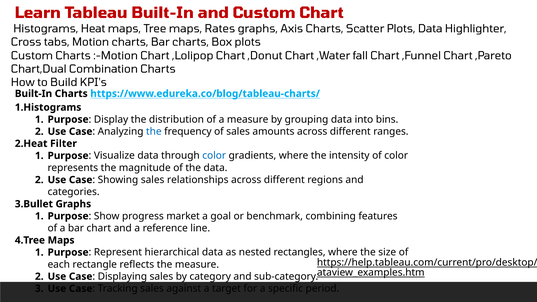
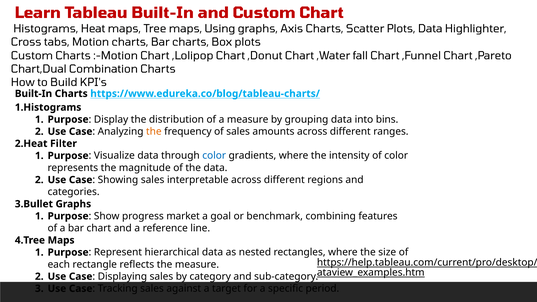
Rates: Rates -> Using (220, 29)
the colour: blue -> orange (154, 132)
relationships: relationships -> interpretable (198, 180)
